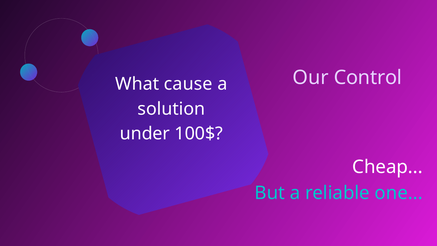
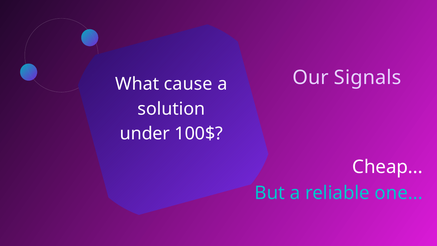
Control: Control -> Signals (368, 78)
